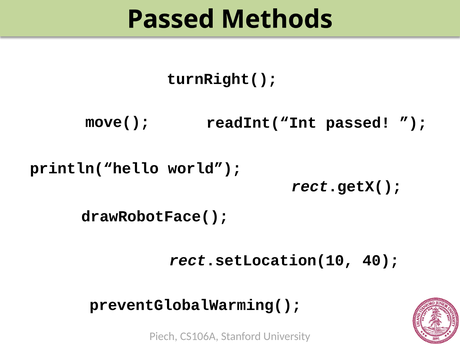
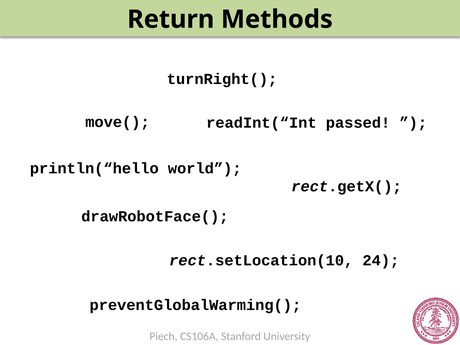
Passed: Passed -> Return (171, 19)
40: 40 -> 24 (381, 260)
